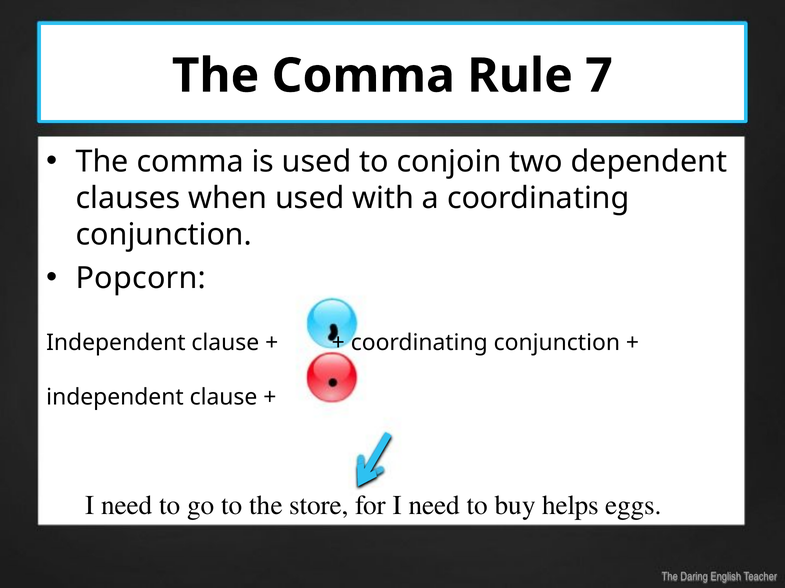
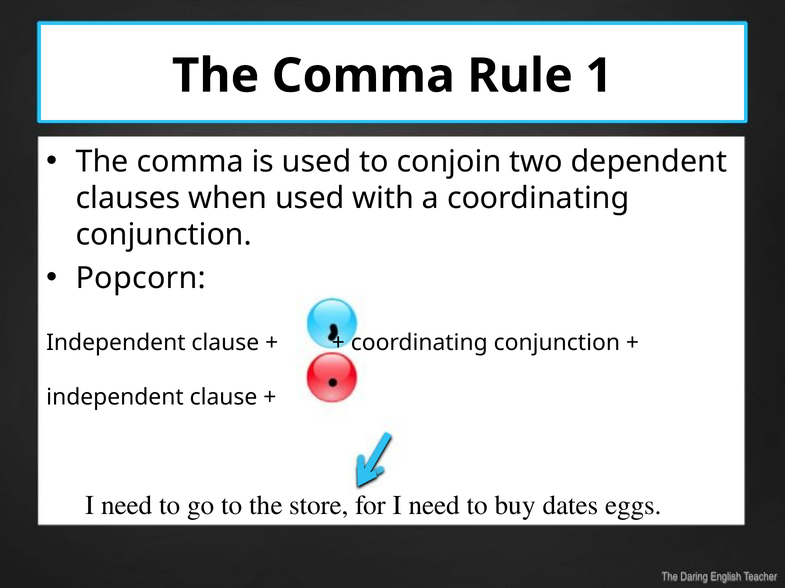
7: 7 -> 1 (599, 76)
helps: helps -> dates (570, 506)
